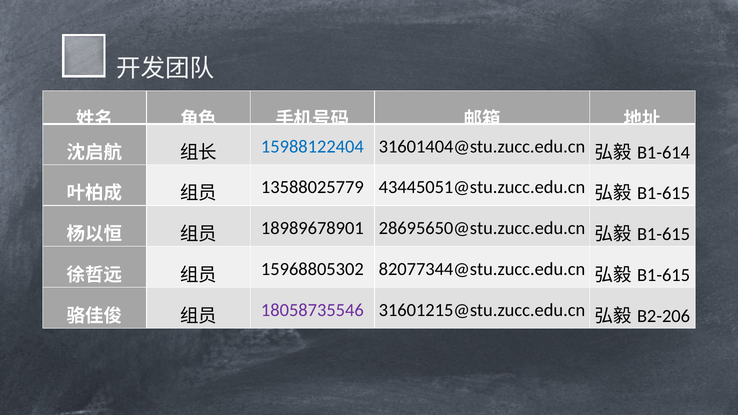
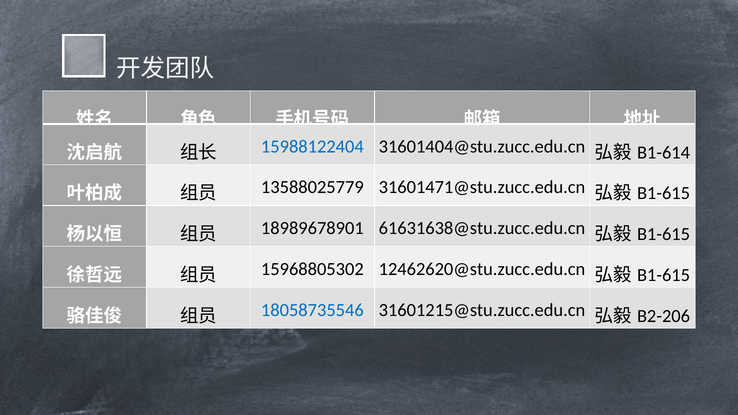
43445051@stu.zucc.edu.cn: 43445051@stu.zucc.edu.cn -> 31601471@stu.zucc.edu.cn (482, 187)
28695650@stu.zucc.edu.cn: 28695650@stu.zucc.edu.cn -> 61631638@stu.zucc.edu.cn (482, 228)
82077344@stu.zucc.edu.cn: 82077344@stu.zucc.edu.cn -> 12462620@stu.zucc.edu.cn (482, 269)
18058735546 colour: purple -> blue (312, 310)
